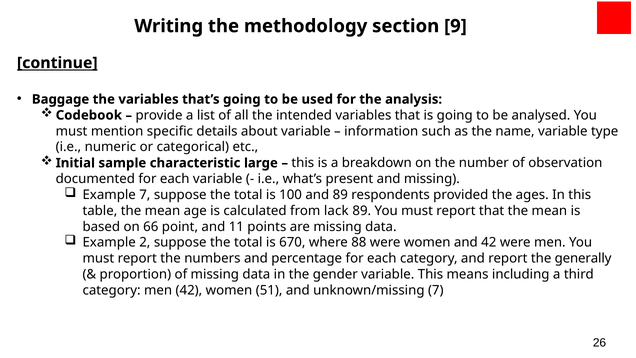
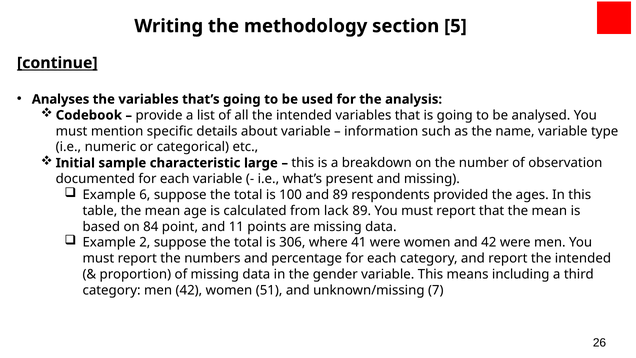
9: 9 -> 5 (455, 26)
Baggage: Baggage -> Analyses (61, 99)
Example 7: 7 -> 6 (145, 195)
66: 66 -> 84 (151, 226)
670: 670 -> 306 (292, 242)
88: 88 -> 41 (359, 242)
report the generally: generally -> intended (583, 258)
